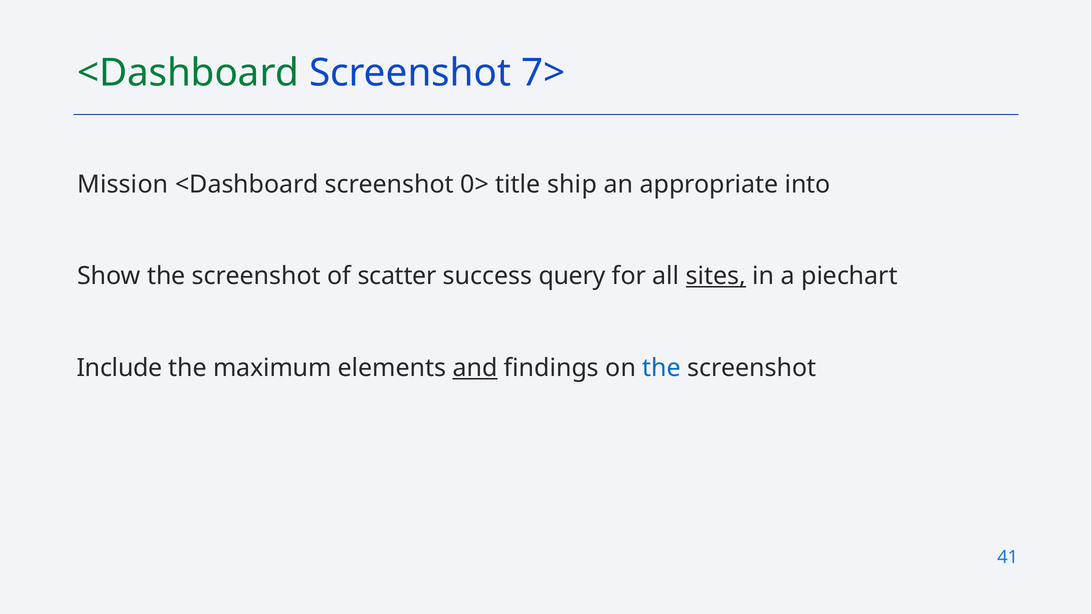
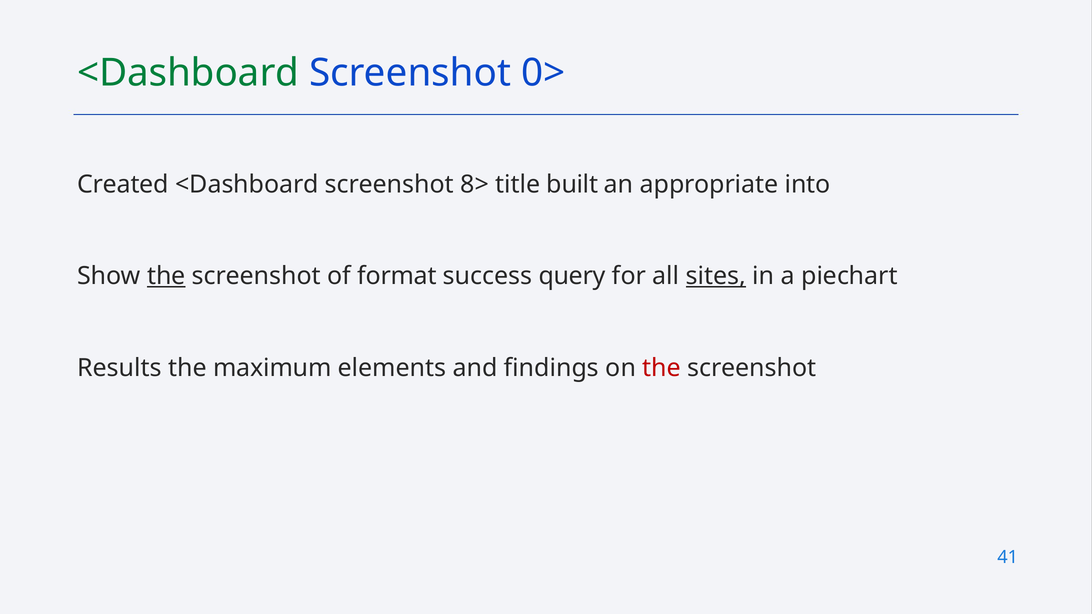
7>: 7> -> 0> (543, 73)
Mission: Mission -> Created (123, 184)
0>: 0> -> 8> (475, 184)
ship: ship -> built (572, 184)
the underline: none -> present (166, 276)
scatter: scatter -> format (397, 276)
Include: Include -> Results (120, 368)
and underline: present -> none (475, 368)
the colour: blue -> red (662, 368)
